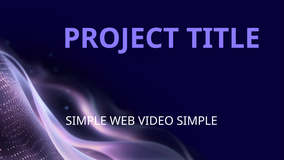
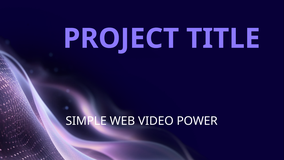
VIDEO SIMPLE: SIMPLE -> POWER (197, 121)
